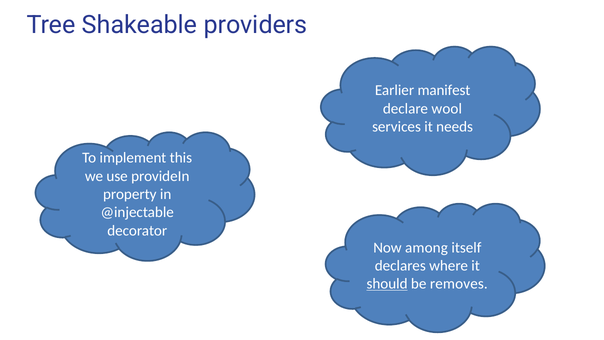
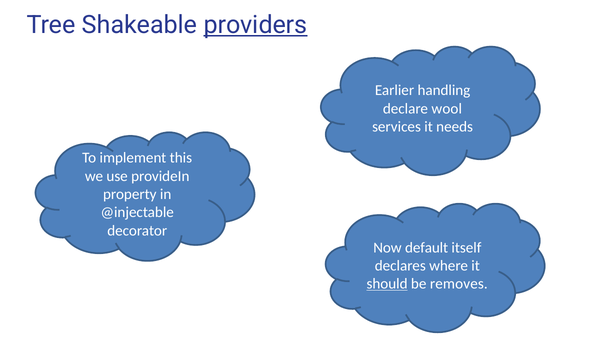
providers underline: none -> present (255, 25)
manifest: manifest -> handling (444, 90)
among: among -> default (427, 247)
